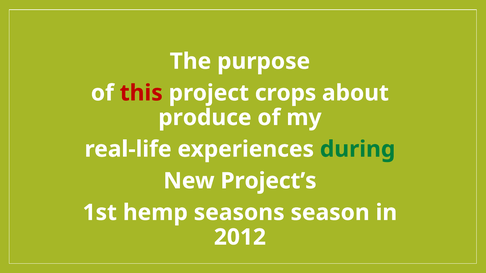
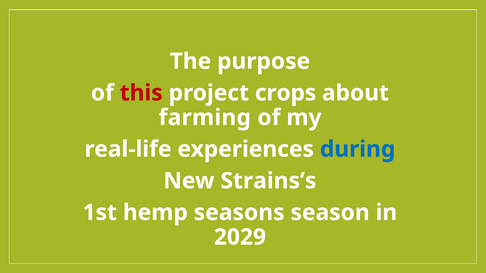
produce: produce -> farming (205, 118)
during colour: green -> blue (358, 149)
Project’s: Project’s -> Strains’s (268, 181)
2012: 2012 -> 2029 (240, 237)
